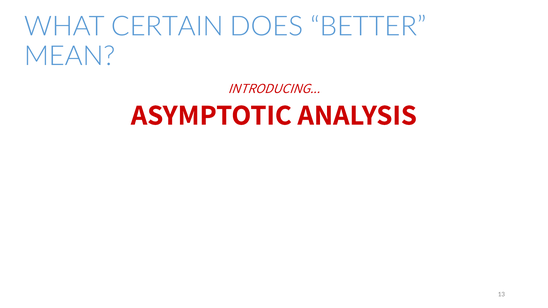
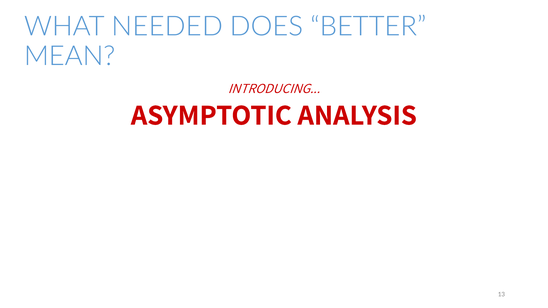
CERTAIN: CERTAIN -> NEEDED (167, 27)
